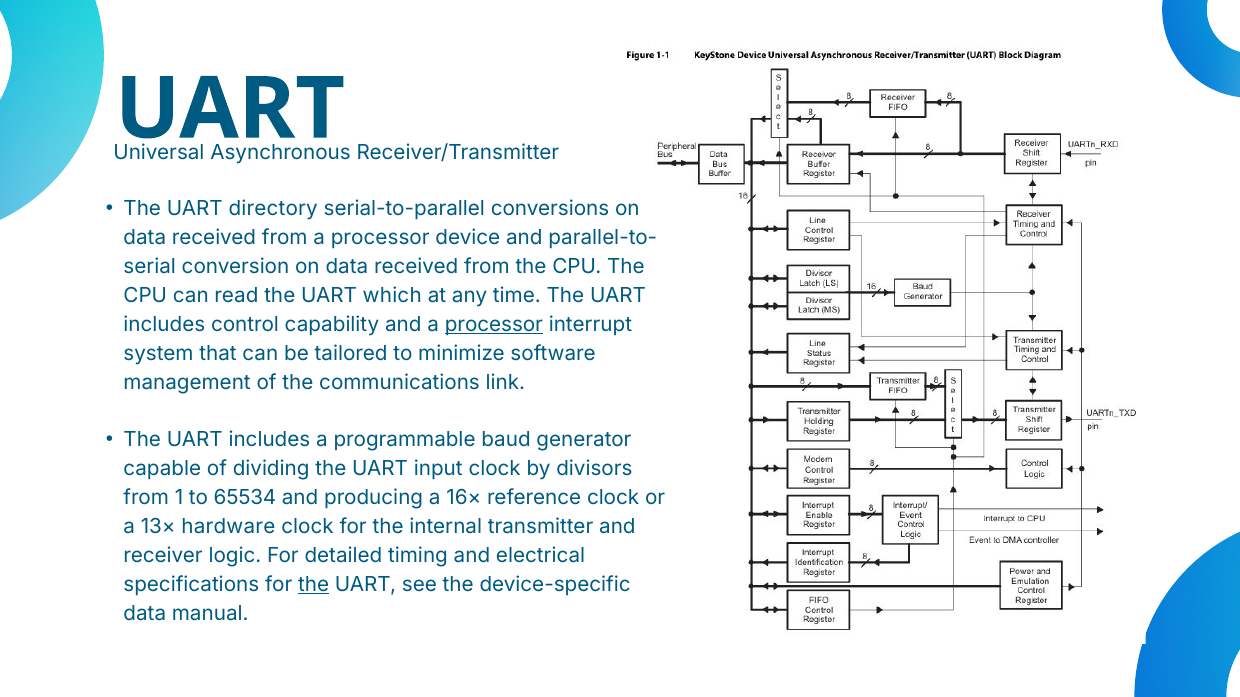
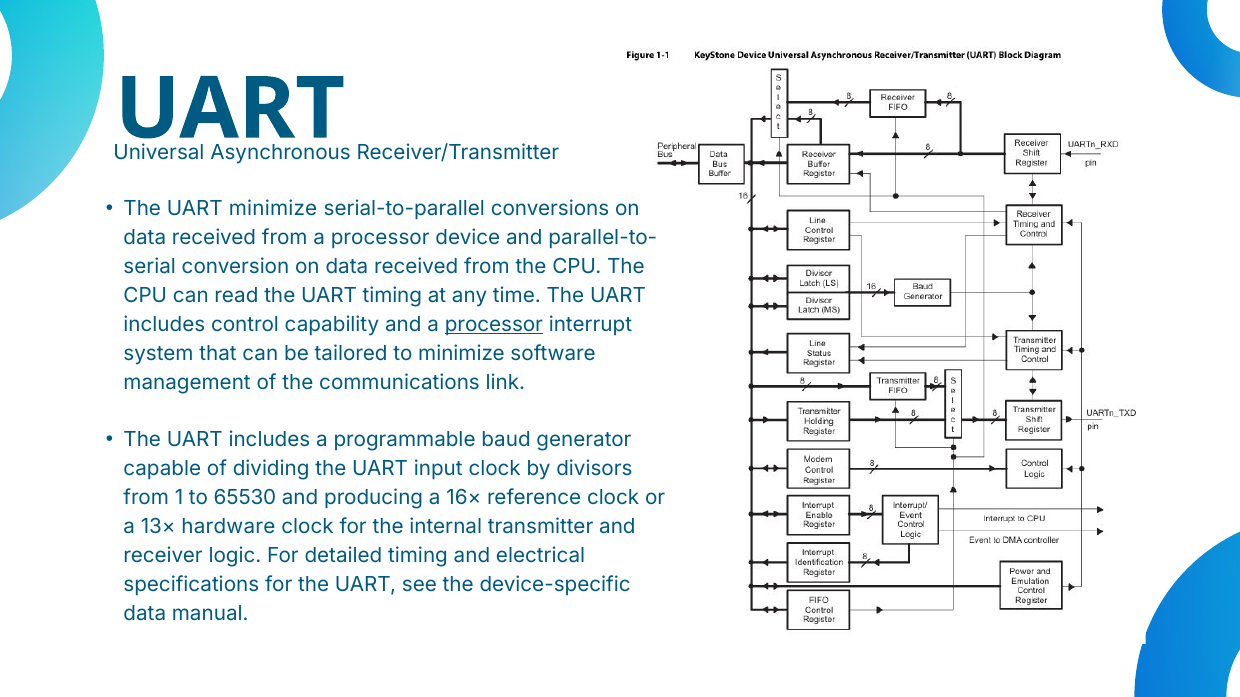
UART directory: directory -> minimize (273, 209)
UART which: which -> timing (392, 296)
65534: 65534 -> 65530 (245, 498)
the underline: present -> none (314, 585)
